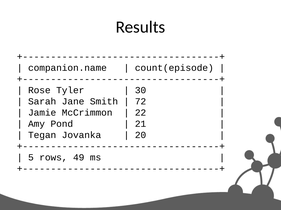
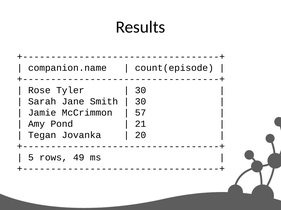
72: 72 -> 30 (141, 102)
22: 22 -> 57 (141, 113)
